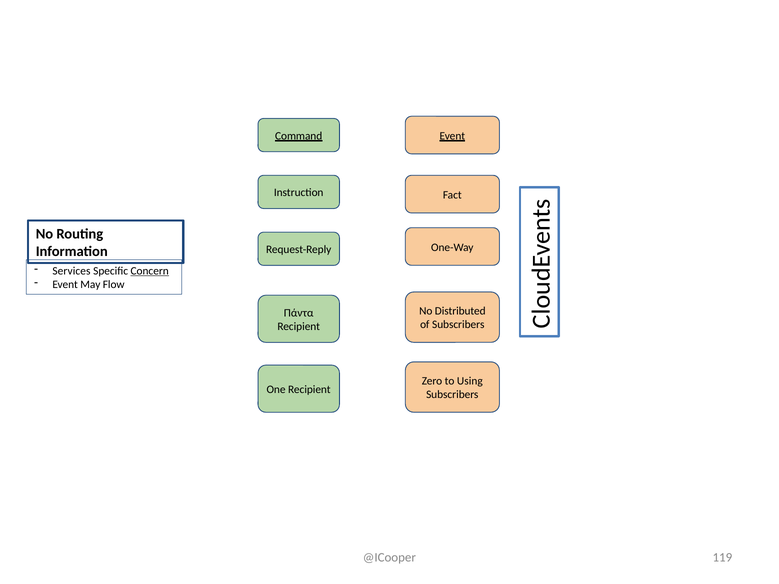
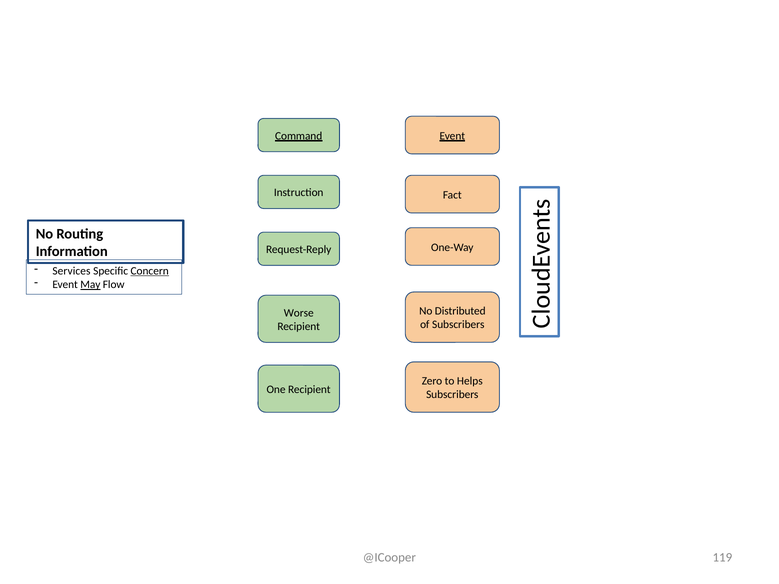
May underline: none -> present (90, 285)
Πάντα: Πάντα -> Worse (299, 313)
Using: Using -> Helps (470, 381)
